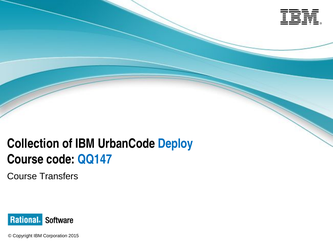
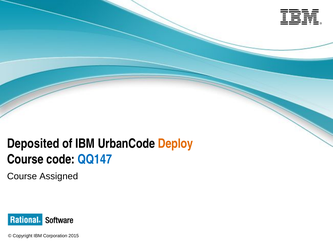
Collection: Collection -> Deposited (33, 144)
Deploy colour: blue -> orange (175, 144)
Transfers: Transfers -> Assigned (59, 176)
